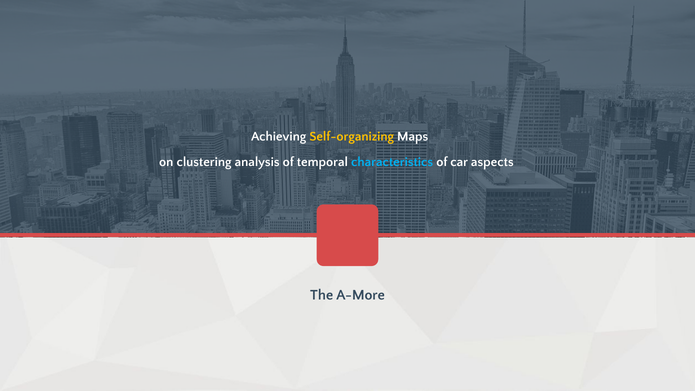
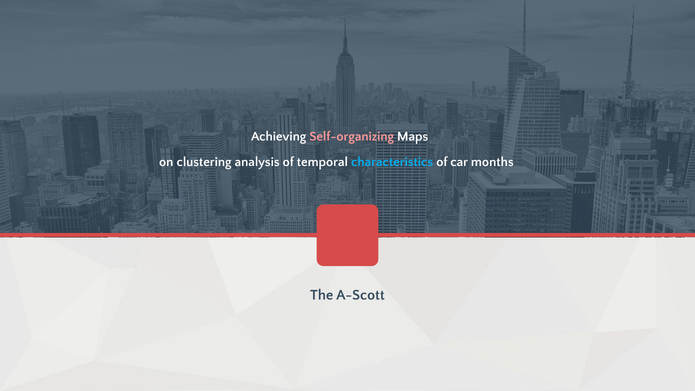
Self-organizing colour: yellow -> pink (352, 136)
aspects: aspects -> months (492, 162)
A-More: A-More -> A-Scott (361, 295)
